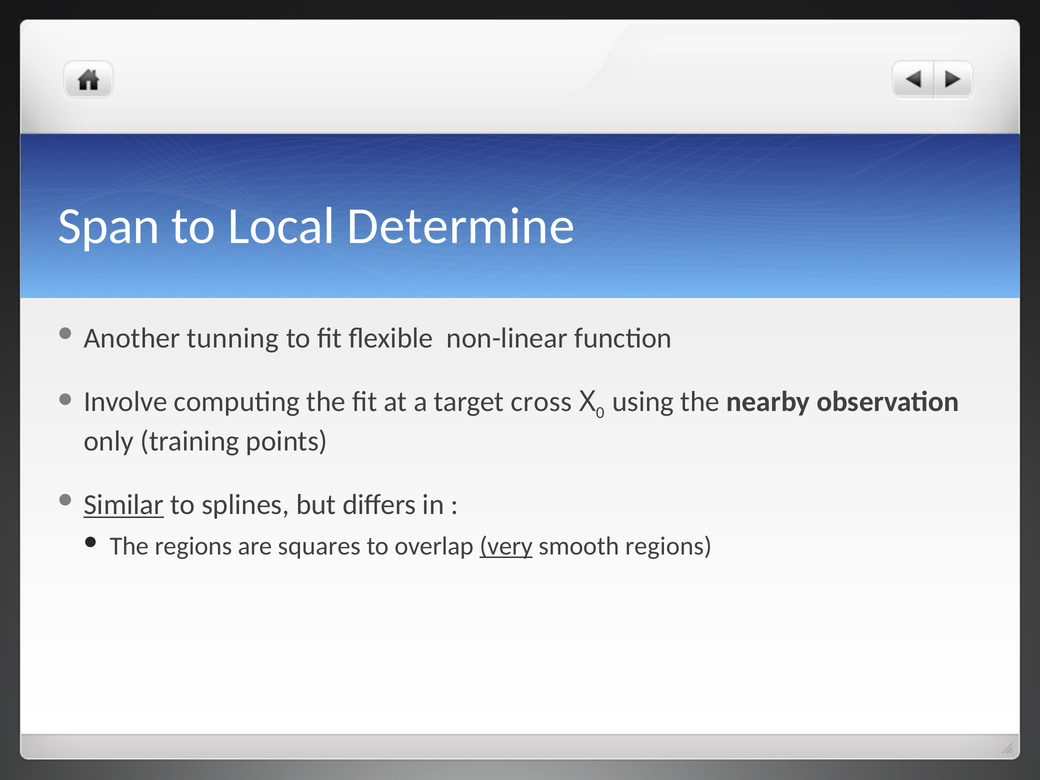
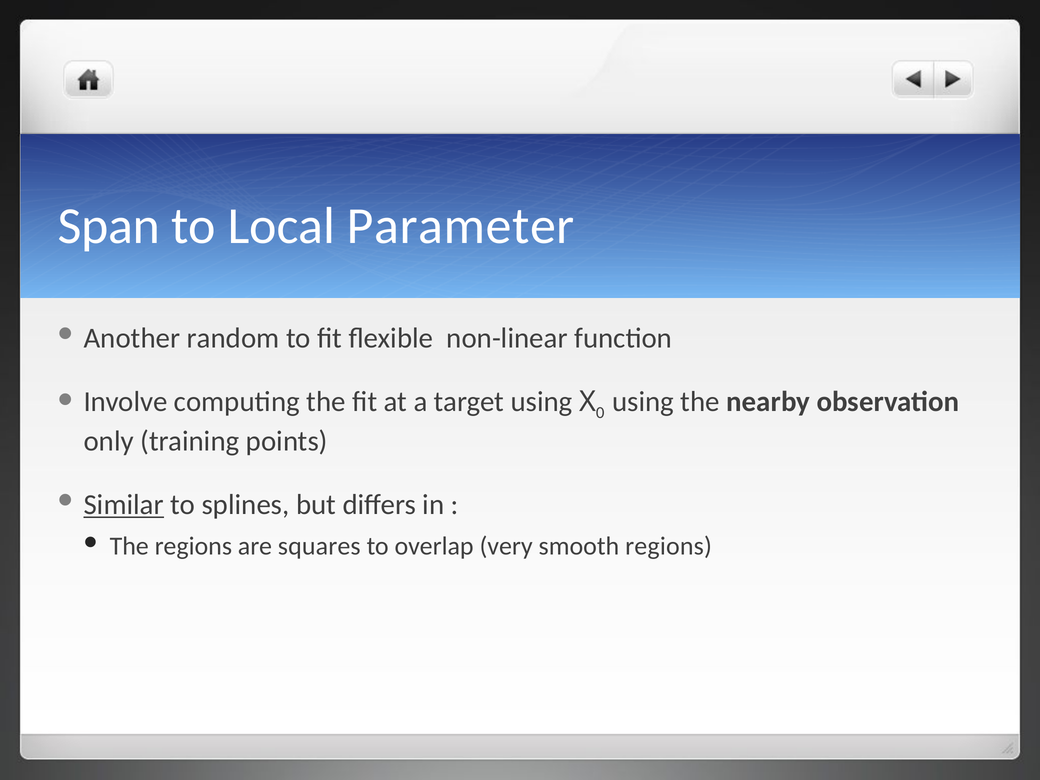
Determine: Determine -> Parameter (461, 226)
tunning: tunning -> random (233, 338)
target cross: cross -> using (542, 402)
very underline: present -> none (506, 546)
